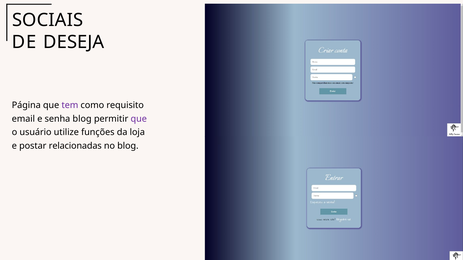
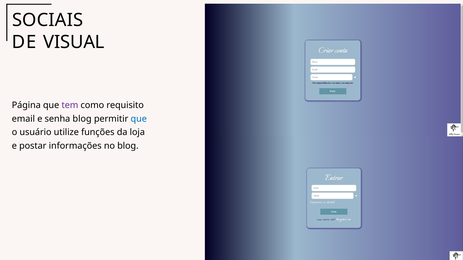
DESEJA: DESEJA -> VISUAL (74, 42)
que colour: purple -> blue (139, 119)
relacionadas: relacionadas -> informações (75, 146)
